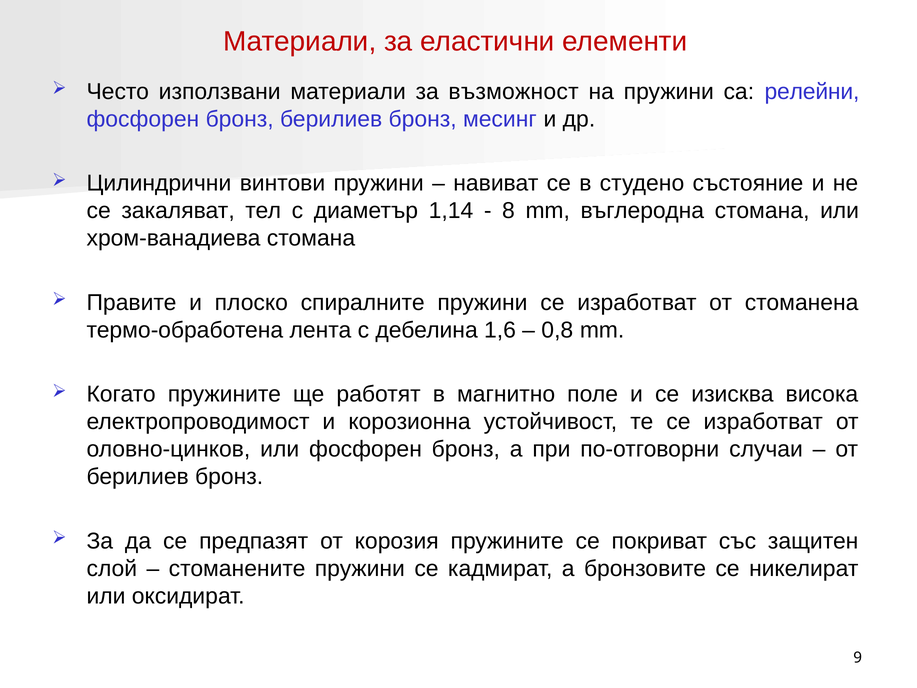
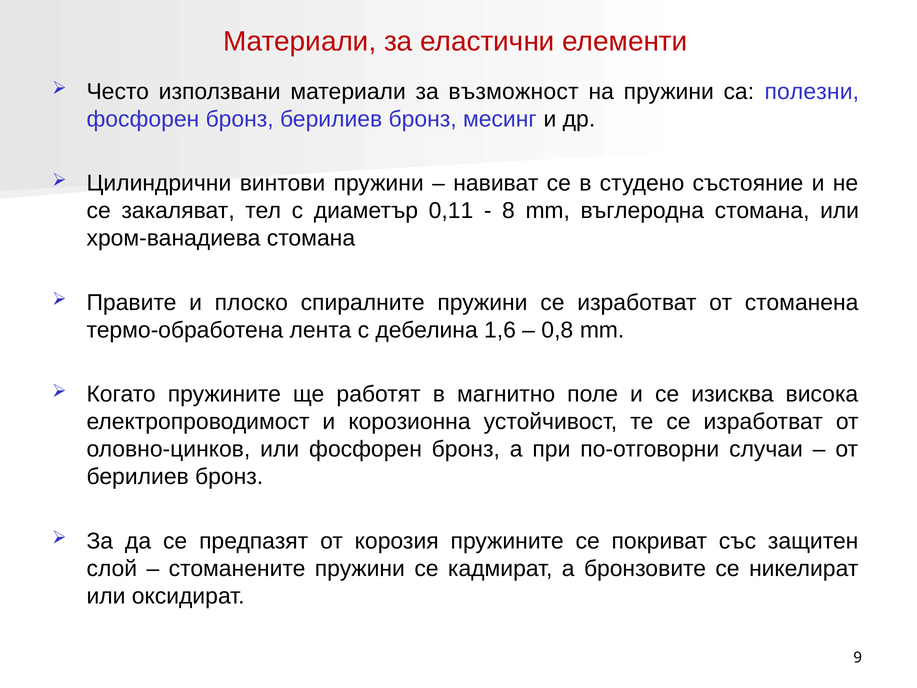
релейни: релейни -> полезни (812, 92)
1,14: 1,14 -> 0,11 (451, 211)
